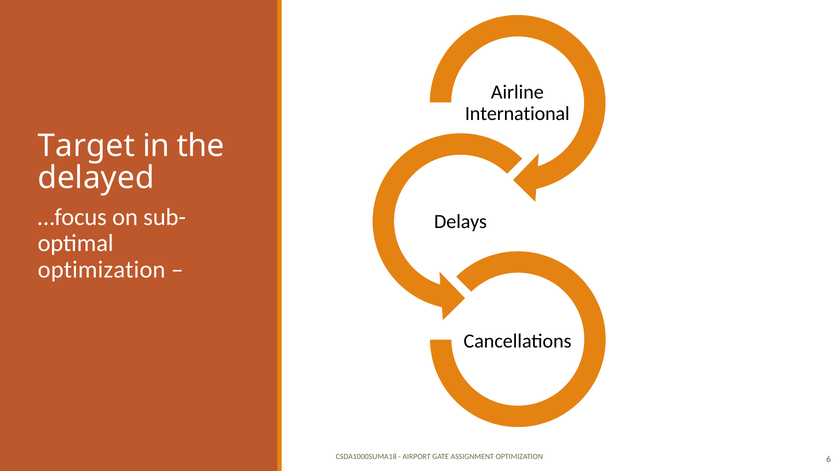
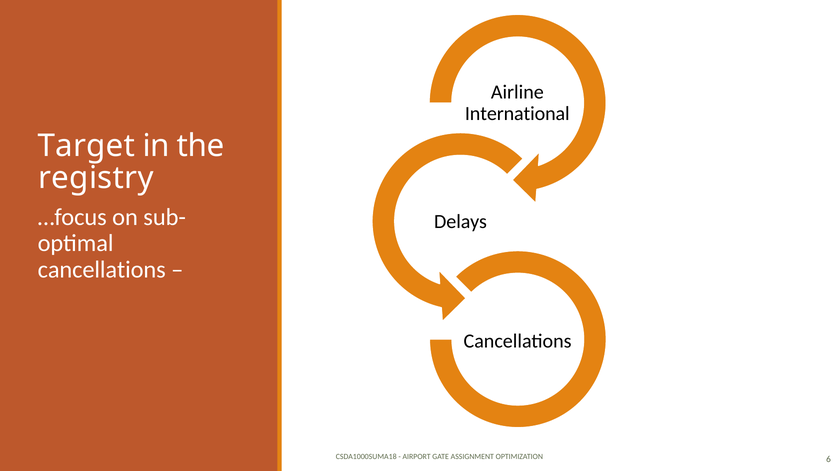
delayed: delayed -> registry (96, 178)
optimization: optimization -> cancellations (102, 270)
